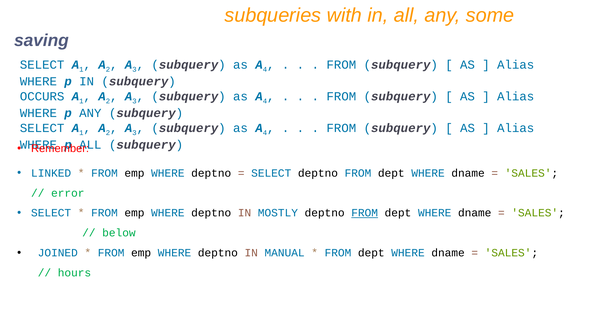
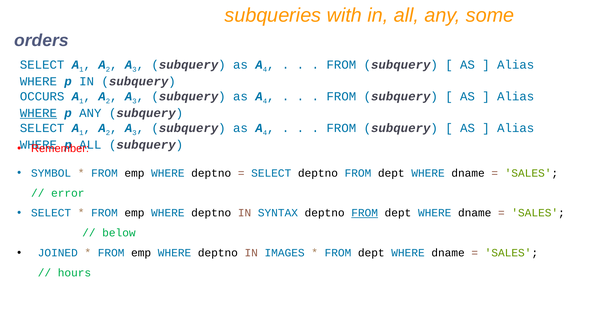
saving: saving -> orders (41, 40)
WHERE underline: none -> present (38, 113)
LINKED: LINKED -> SYMBOL (51, 173)
MOSTLY: MOSTLY -> SYNTAX (278, 213)
MANUAL: MANUAL -> IMAGES (285, 253)
